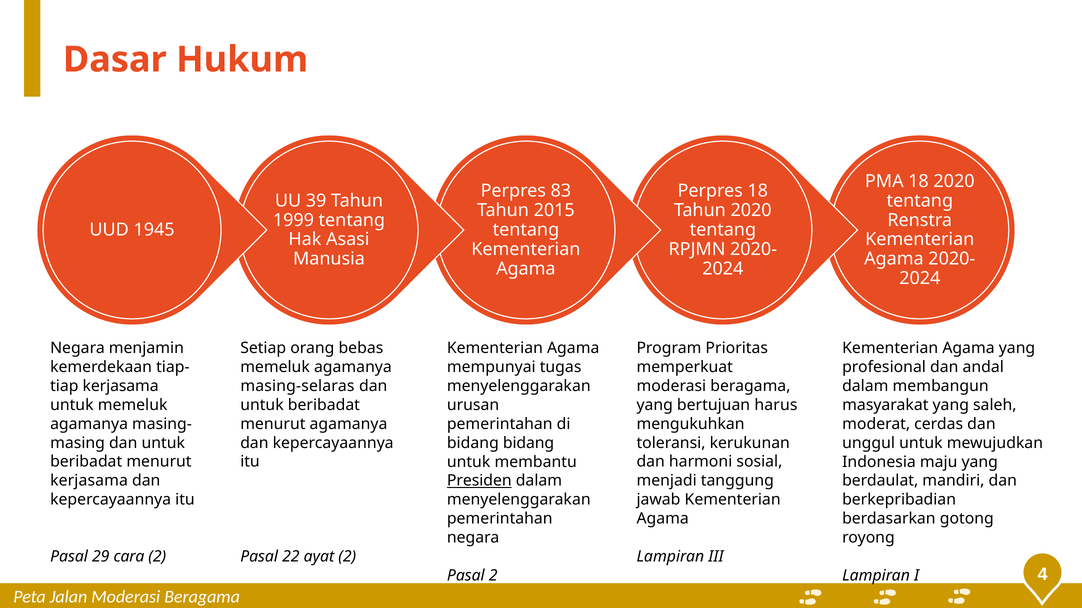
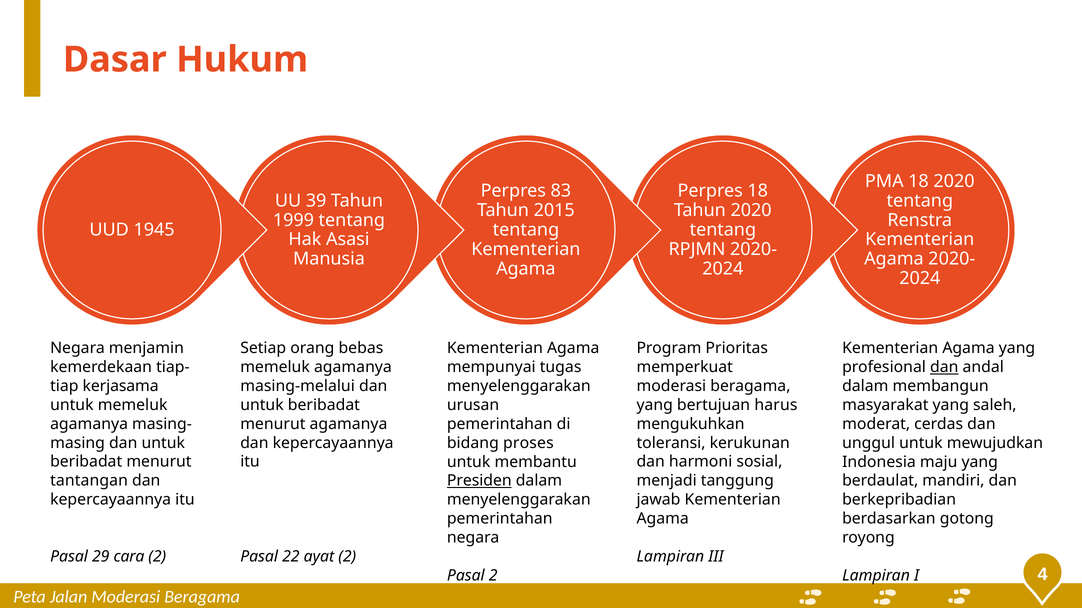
dan underline: none -> present (944, 368)
masing-selaras: masing-selaras -> masing-melalui (298, 386)
bidang bidang: bidang -> proses (528, 443)
kerjasama: kerjasama -> tantangan (89, 481)
